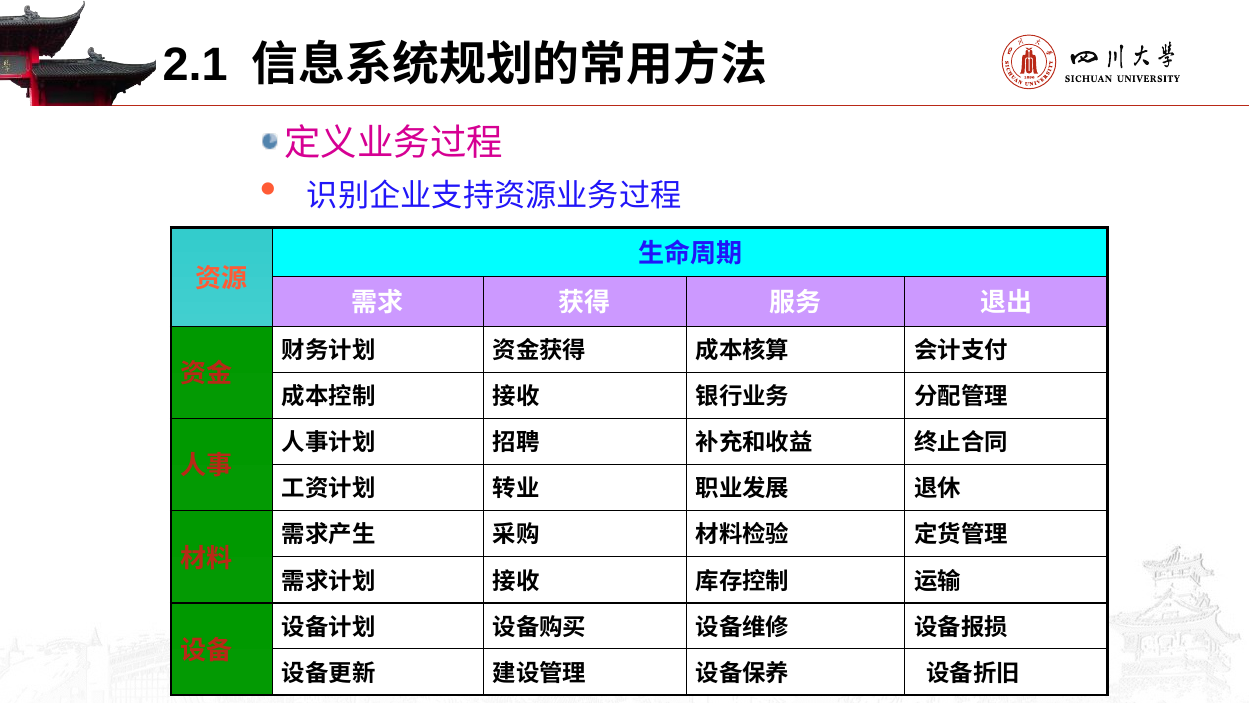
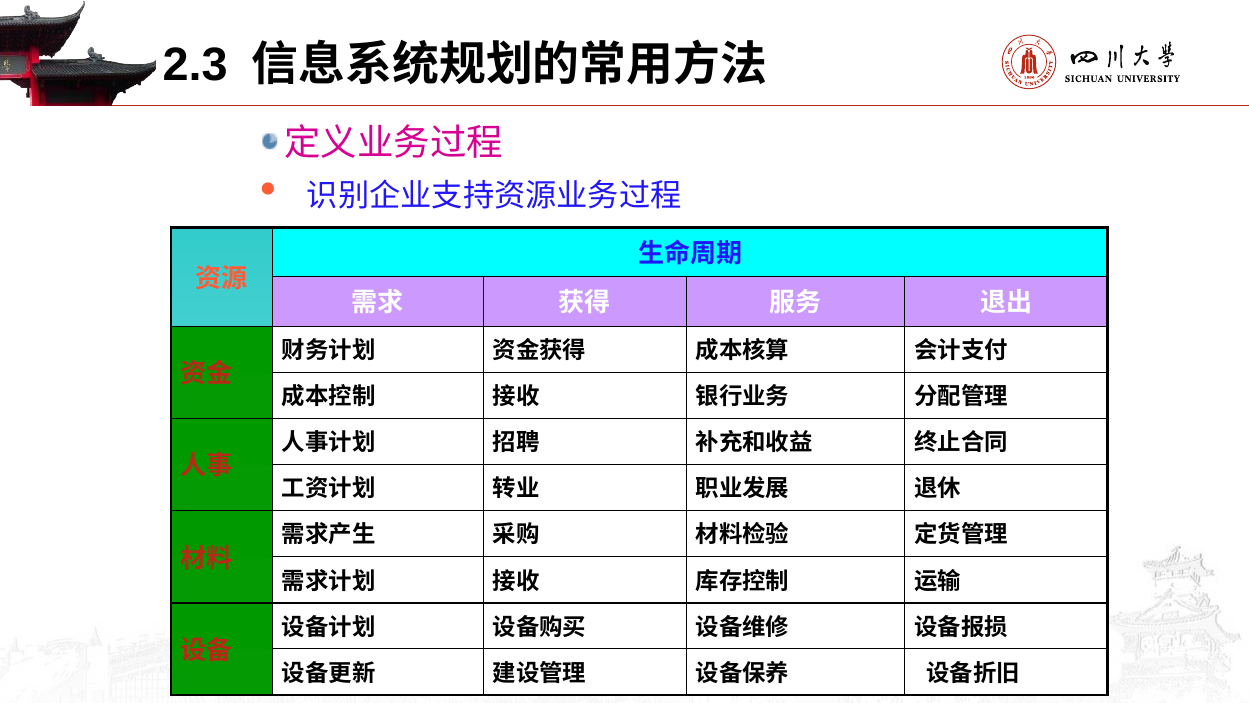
2.1: 2.1 -> 2.3 (195, 65)
